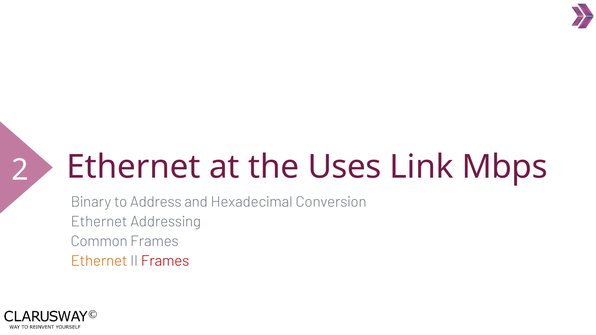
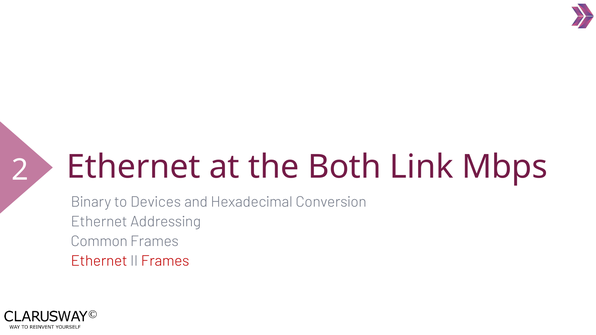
Uses: Uses -> Both (344, 167)
Address: Address -> Devices (156, 202)
Ethernet colour: orange -> red (99, 261)
